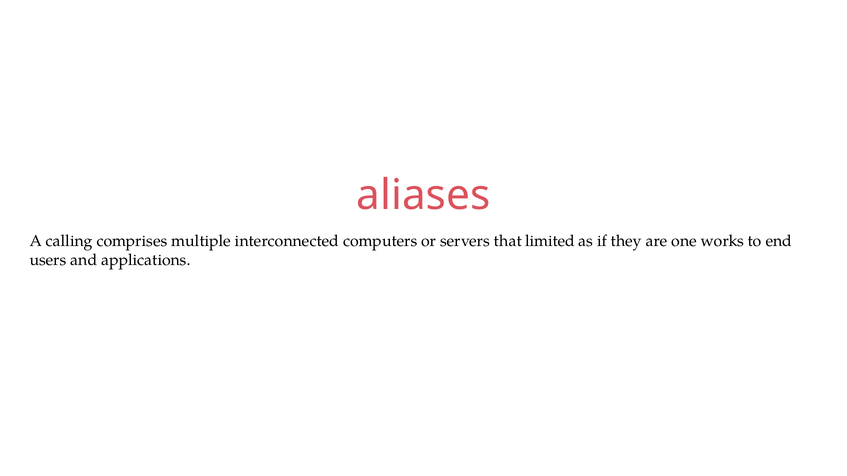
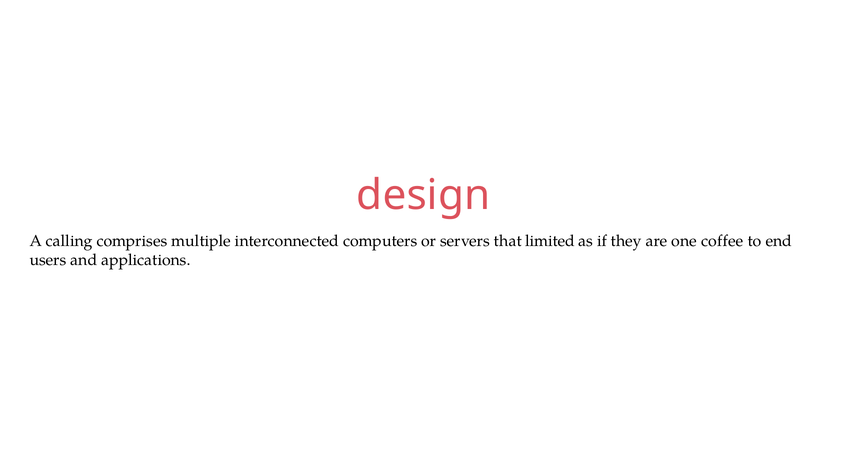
aliases: aliases -> design (423, 196)
works: works -> coffee (722, 241)
